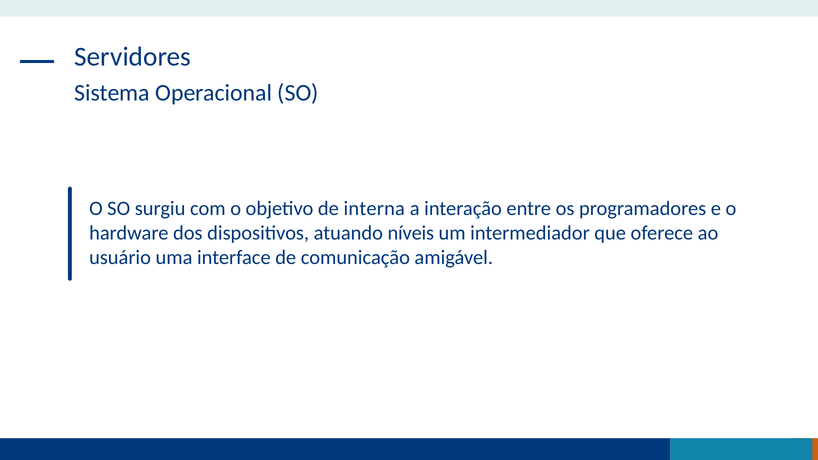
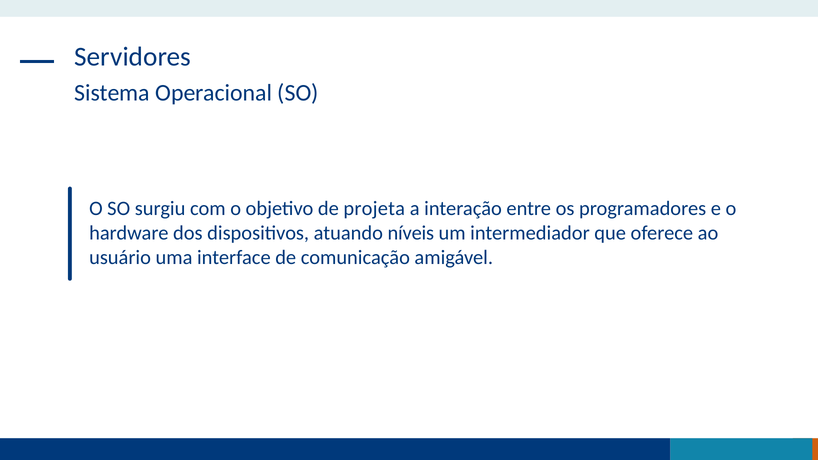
interna: interna -> projeta (374, 208)
